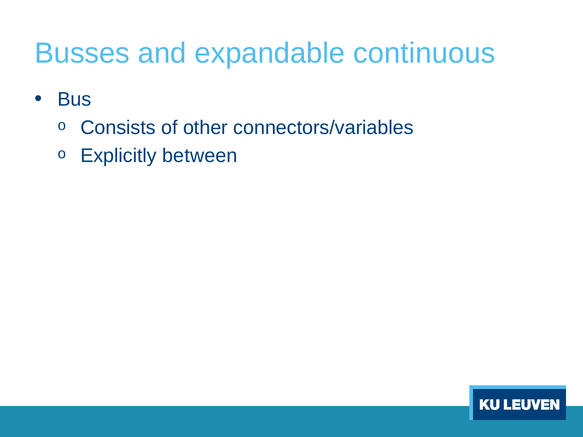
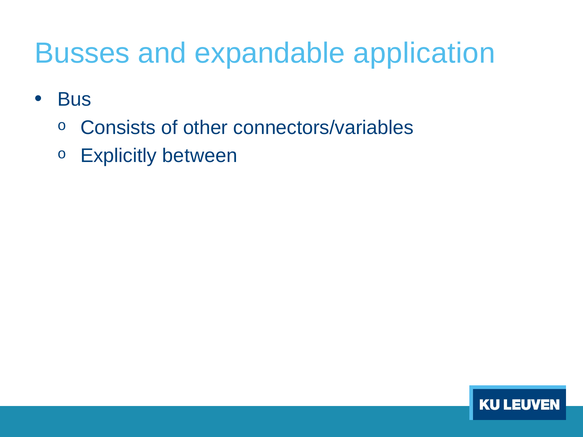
continuous: continuous -> application (424, 53)
